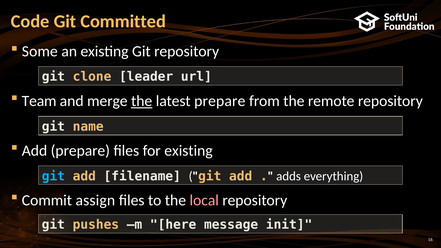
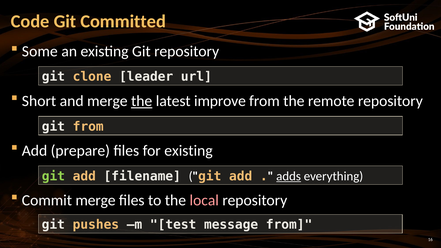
Team: Team -> Short (39, 101)
latest prepare: prepare -> improve (220, 101)
git name: name -> from (88, 127)
git colour: light blue -> light green (53, 176)
adds underline: none -> present (289, 176)
Commit assign: assign -> merge (96, 200)
here: here -> test (173, 225)
message init: init -> from (289, 225)
